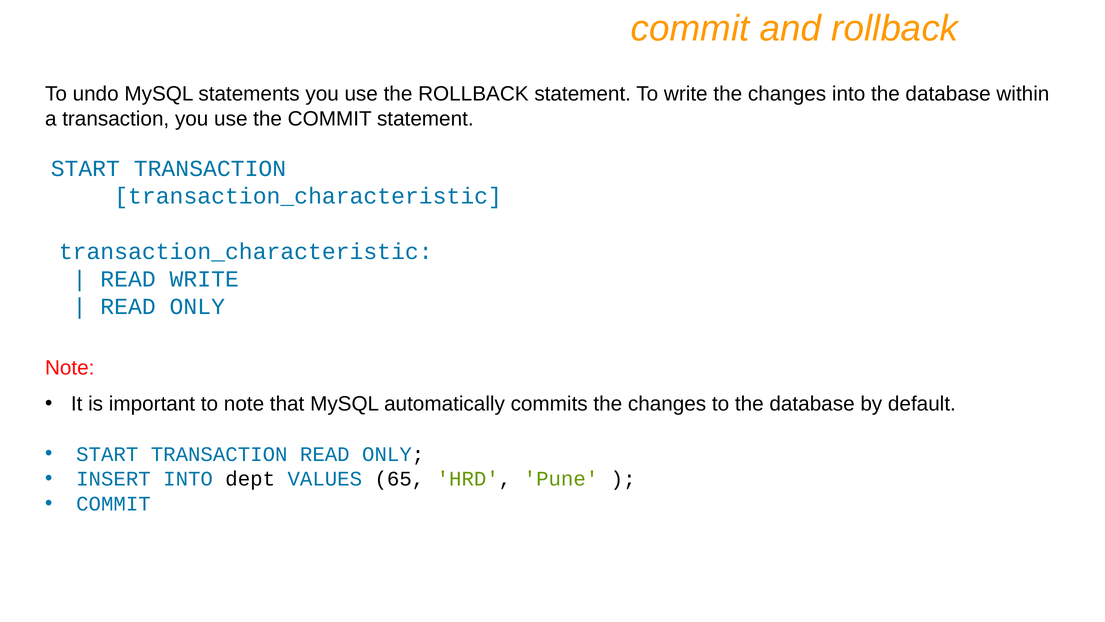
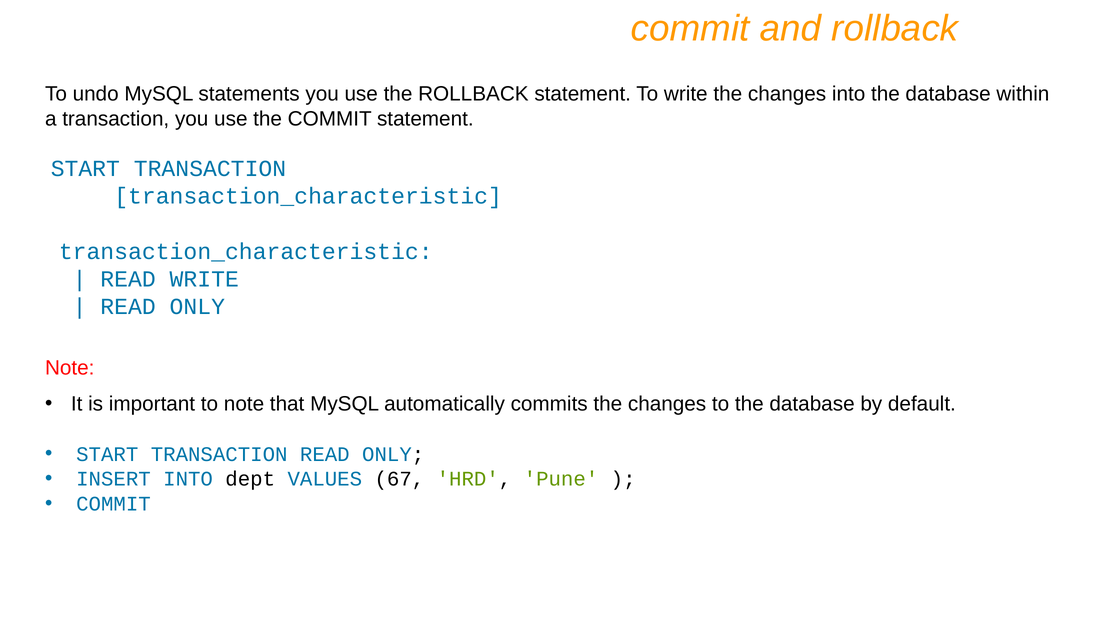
65: 65 -> 67 (399, 479)
